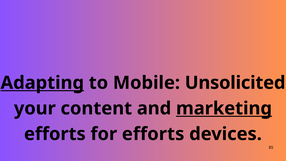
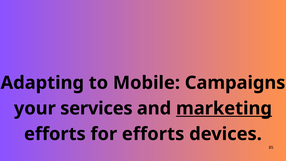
Adapting underline: present -> none (42, 83)
Unsolicited: Unsolicited -> Campaigns (235, 83)
content: content -> services (96, 108)
